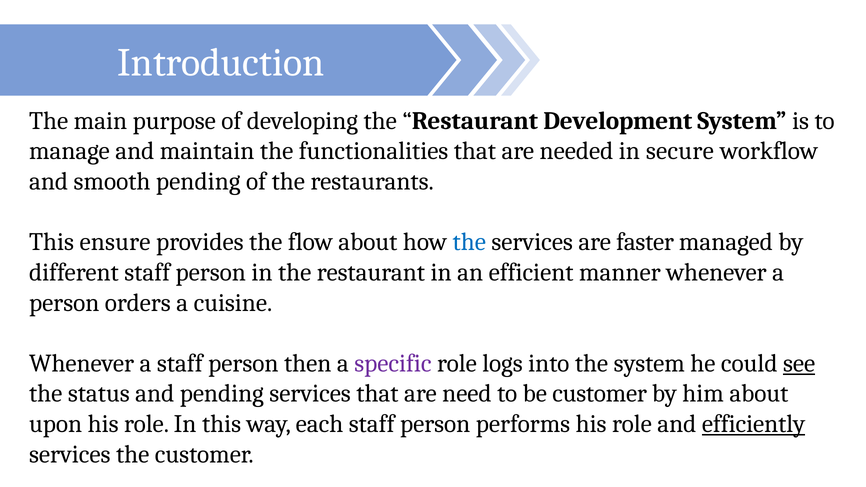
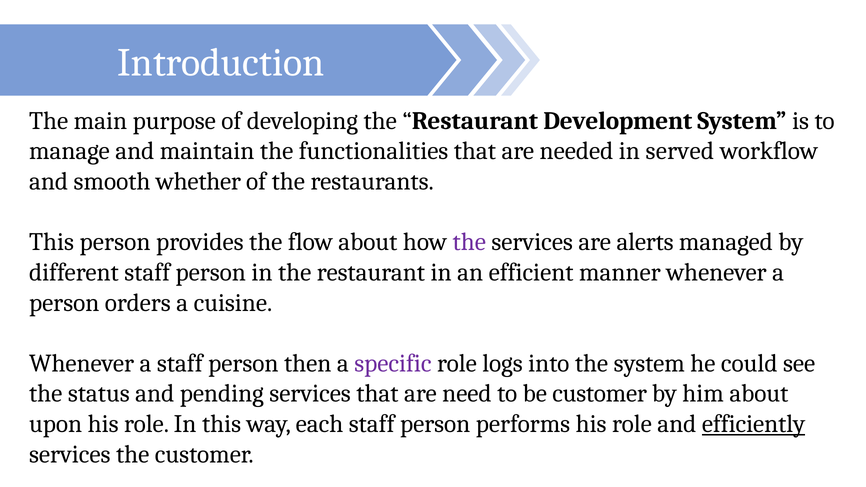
secure: secure -> served (680, 151)
smooth pending: pending -> whether (198, 181)
This ensure: ensure -> person (115, 242)
the colour: blue -> purple (469, 242)
faster: faster -> alerts (645, 242)
see underline: present -> none (799, 363)
